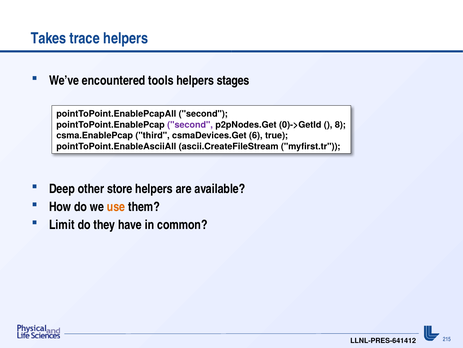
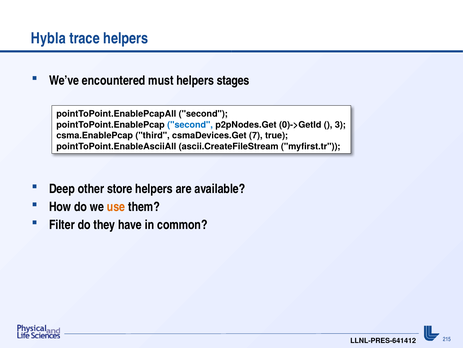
Takes: Takes -> Hybla (48, 38)
tools: tools -> must (161, 80)
second colour: purple -> blue (190, 124)
8: 8 -> 3 (340, 124)
6: 6 -> 7 (256, 135)
Limit: Limit -> Filter (62, 224)
